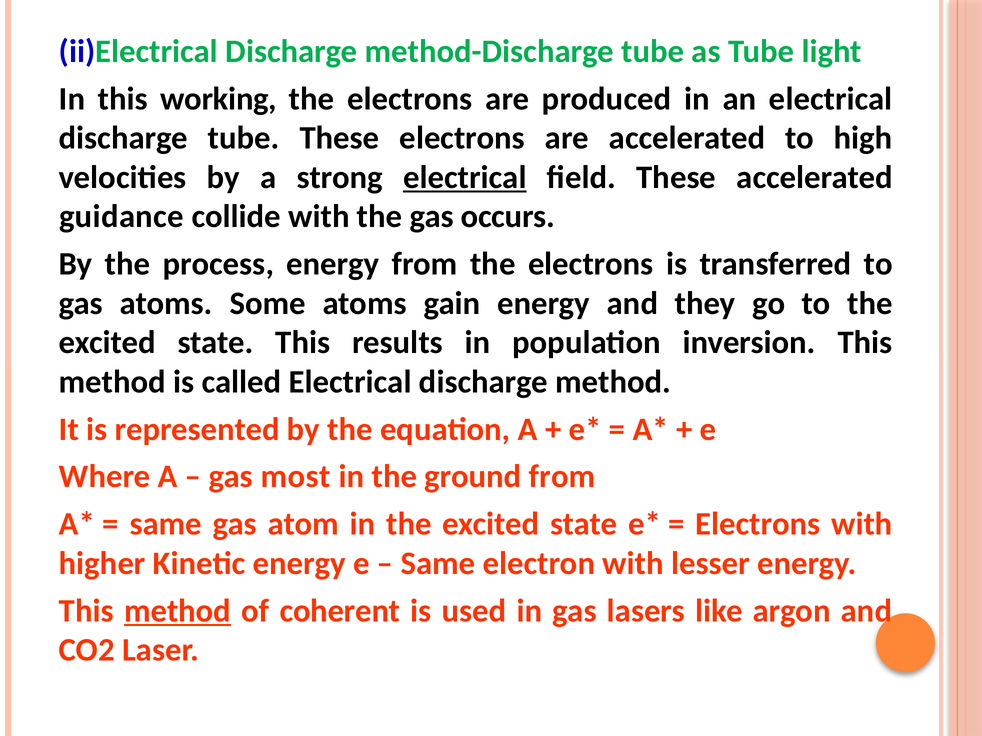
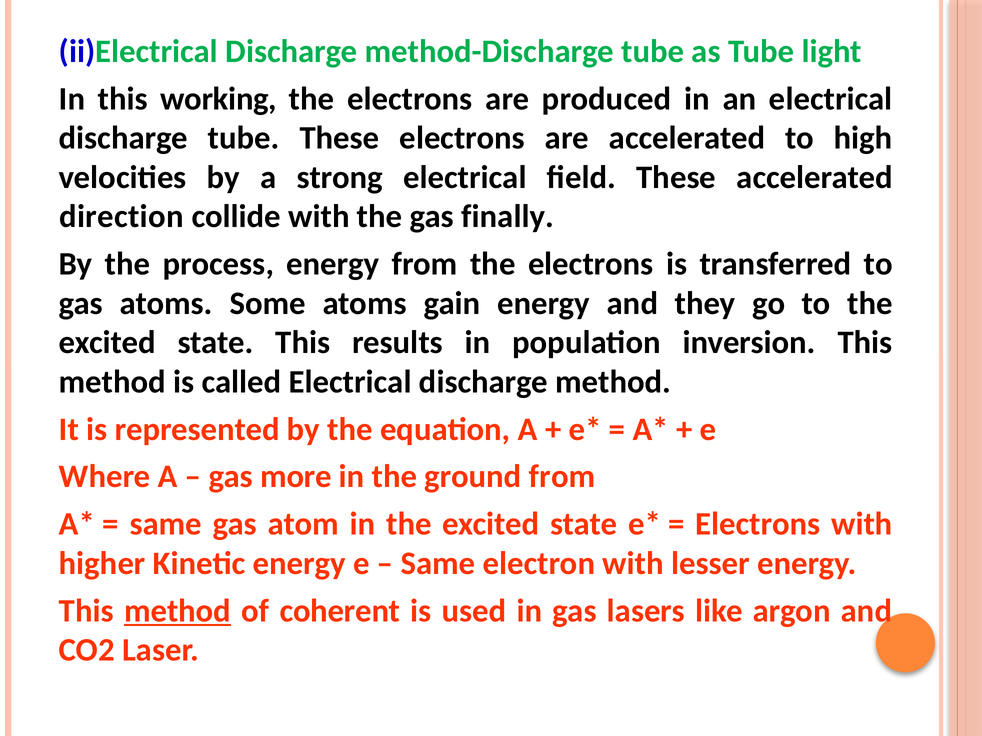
electrical underline: present -> none (465, 177)
guidance: guidance -> direction (121, 217)
occurs: occurs -> finally (508, 217)
most: most -> more (296, 477)
